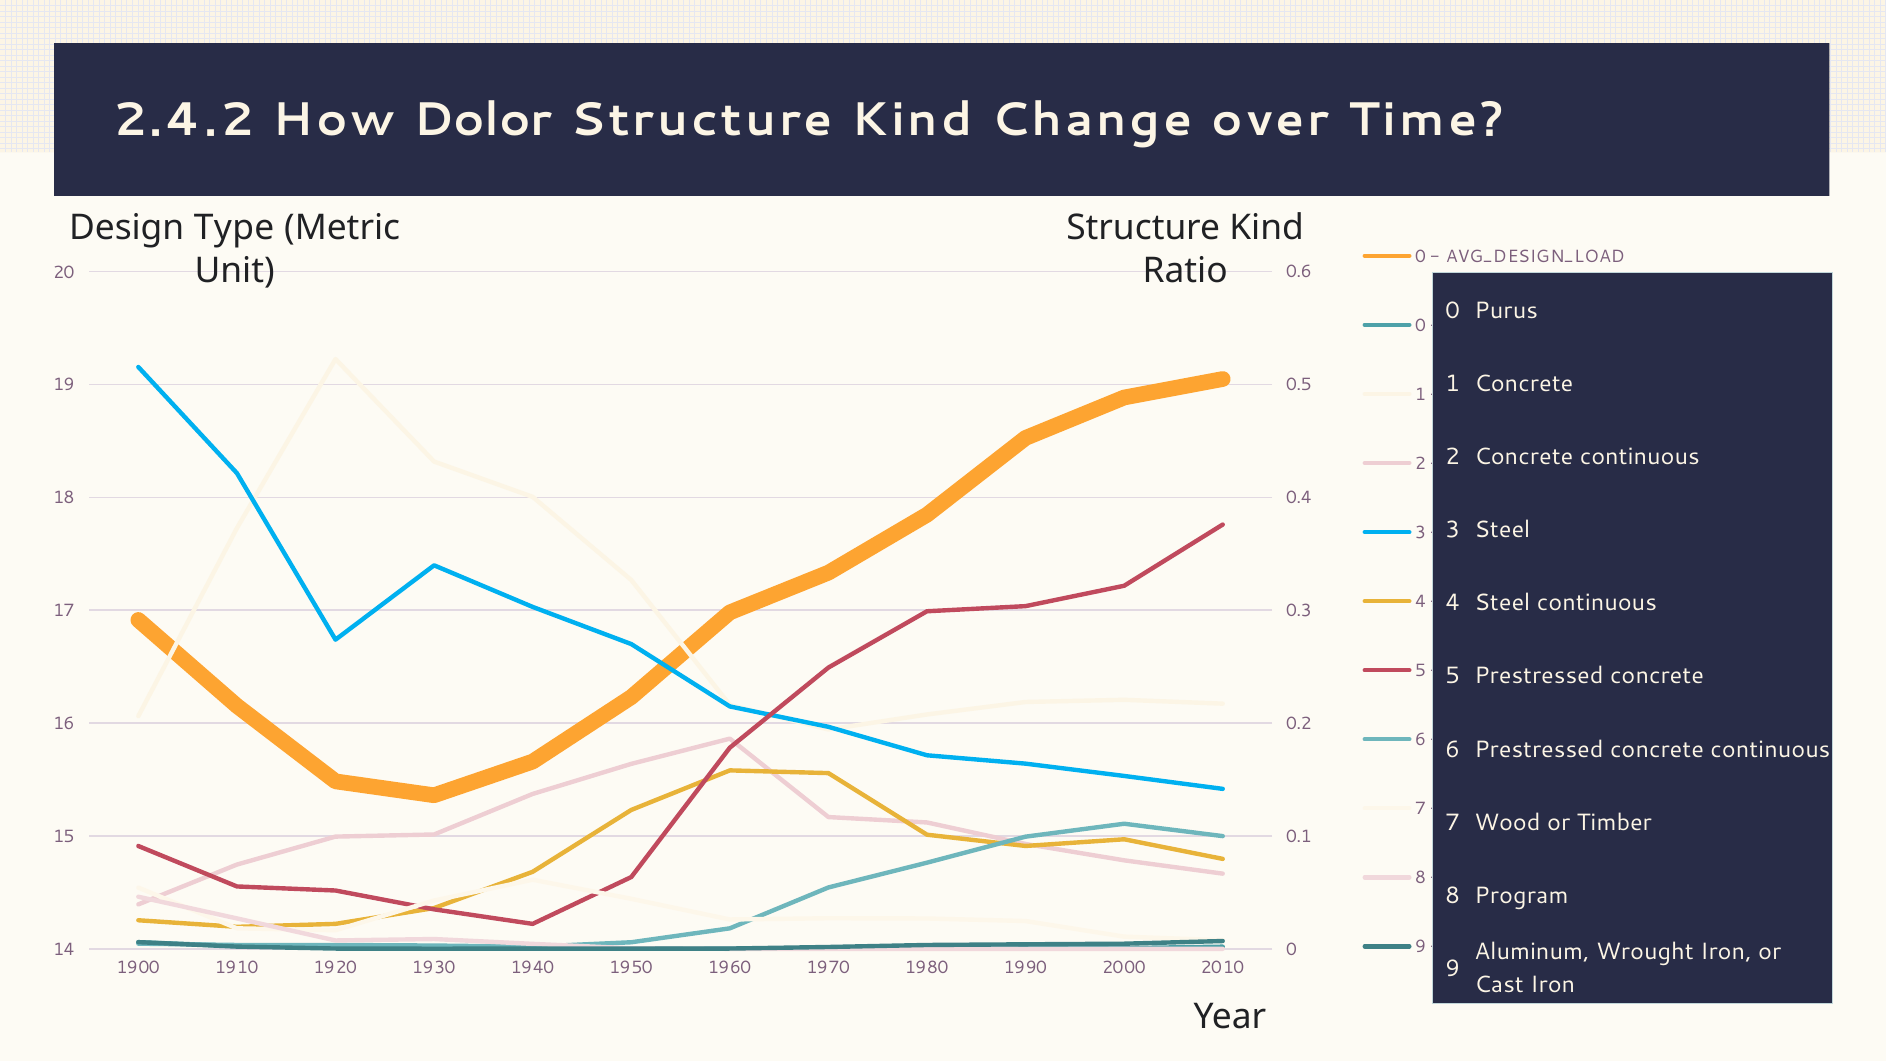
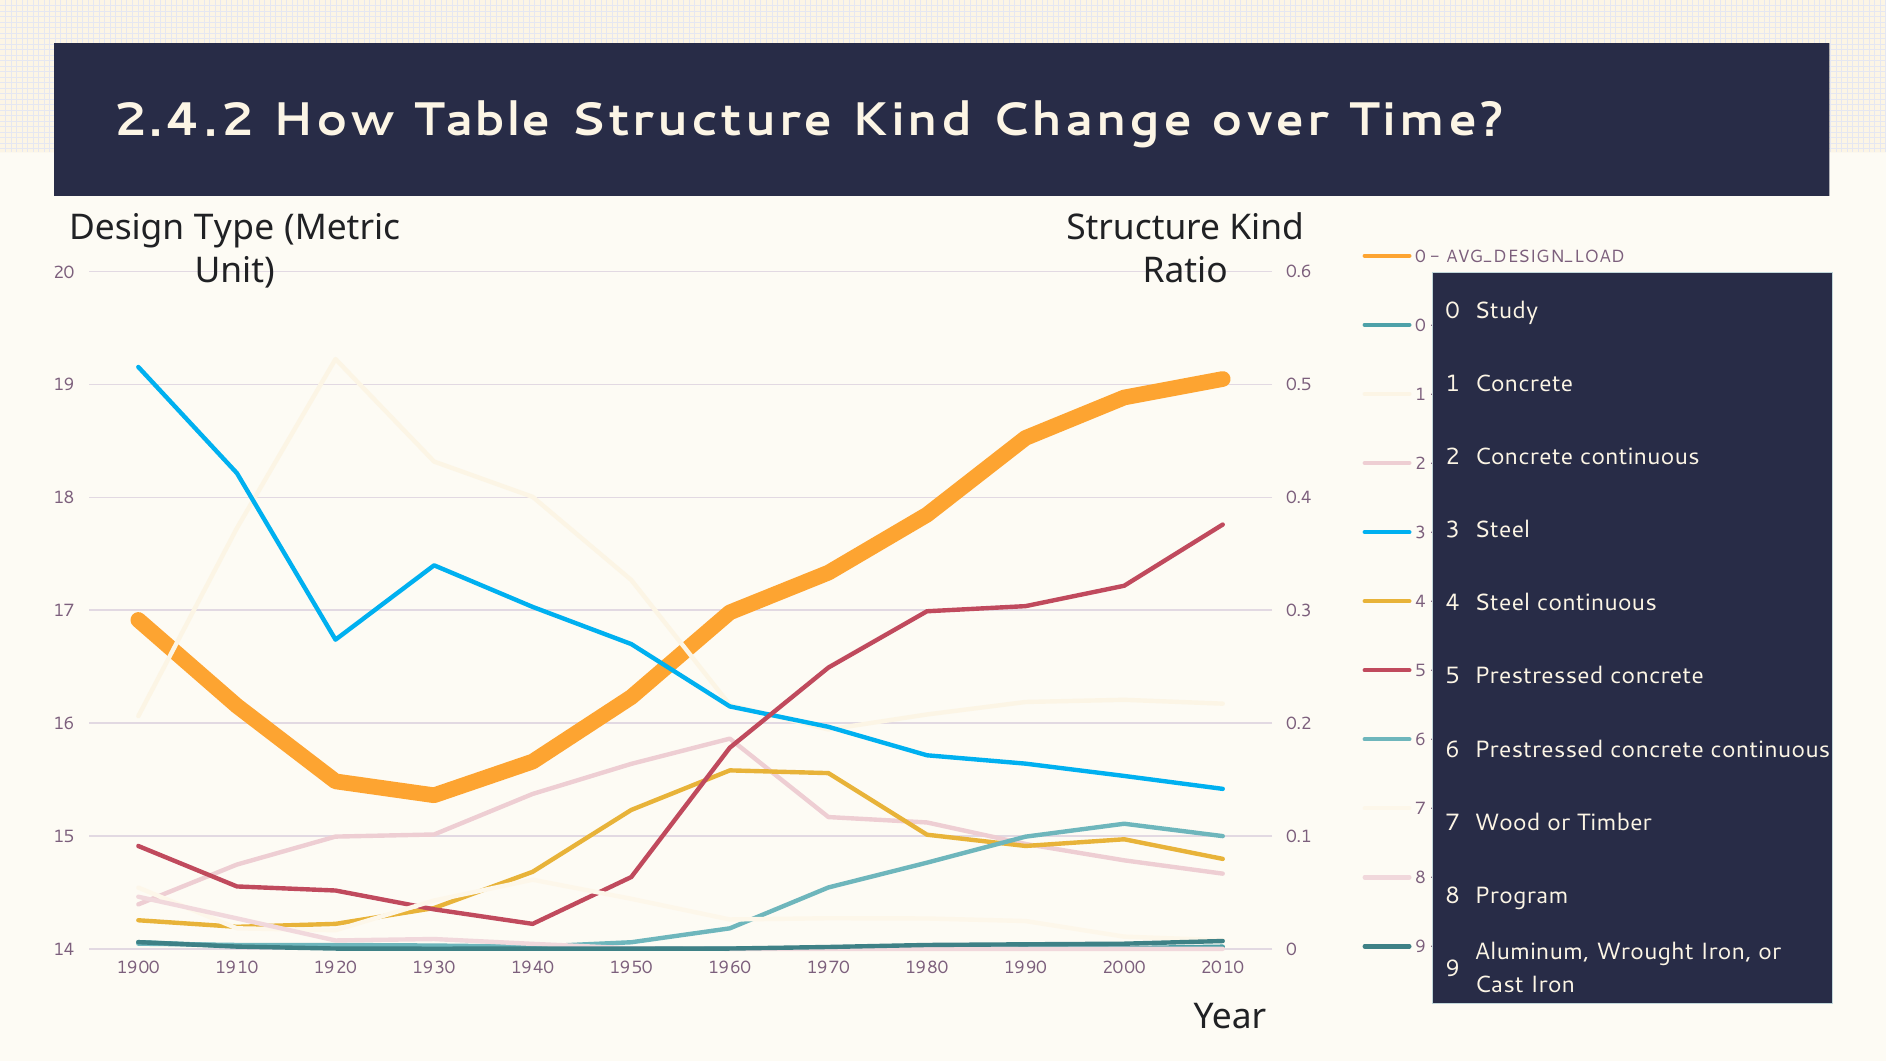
Dolor: Dolor -> Table (482, 120)
Purus: Purus -> Study (1506, 311)
